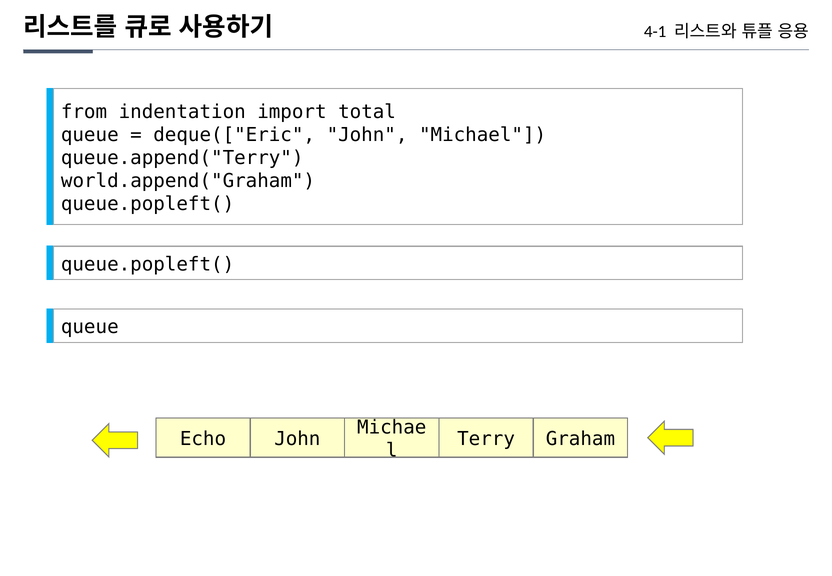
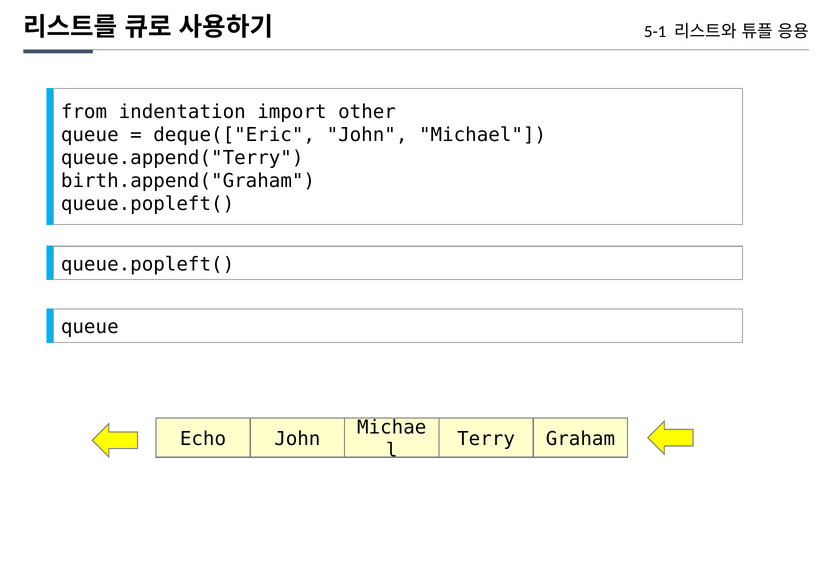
4-1: 4-1 -> 5-1 (655, 32)
total: total -> other (367, 112)
world.append("Graham: world.append("Graham -> birth.append("Graham (188, 181)
